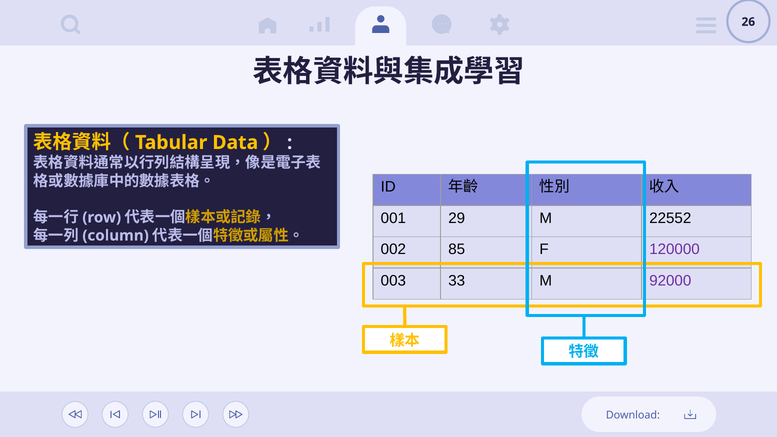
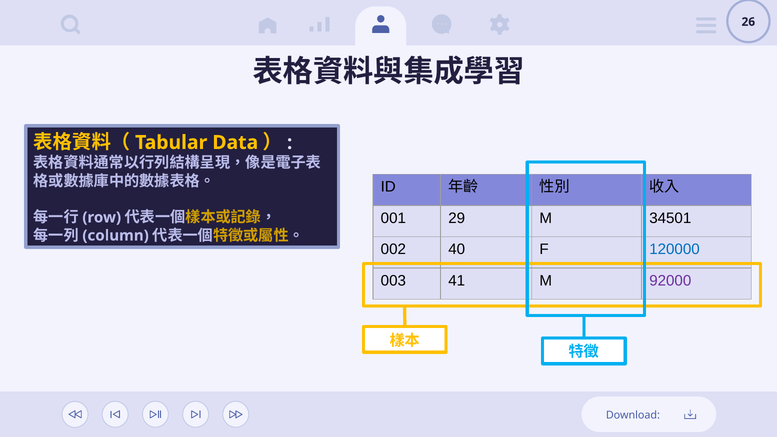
22552: 22552 -> 34501 (670, 218)
85: 85 -> 40 (457, 249)
120000 colour: purple -> blue (674, 249)
33: 33 -> 41 (457, 281)
